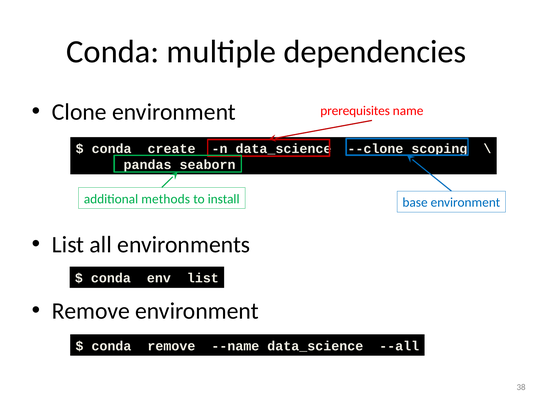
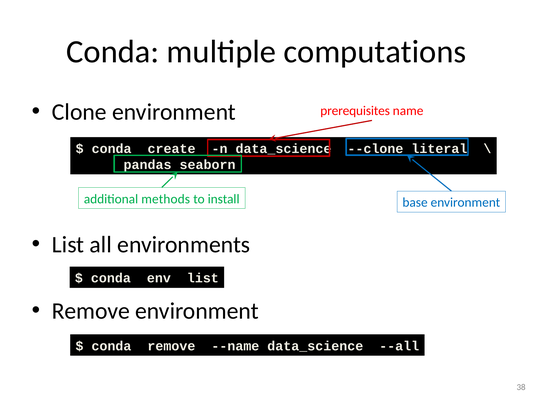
dependencies: dependencies -> computations (375, 52)
scoping: scoping -> literal (439, 149)
